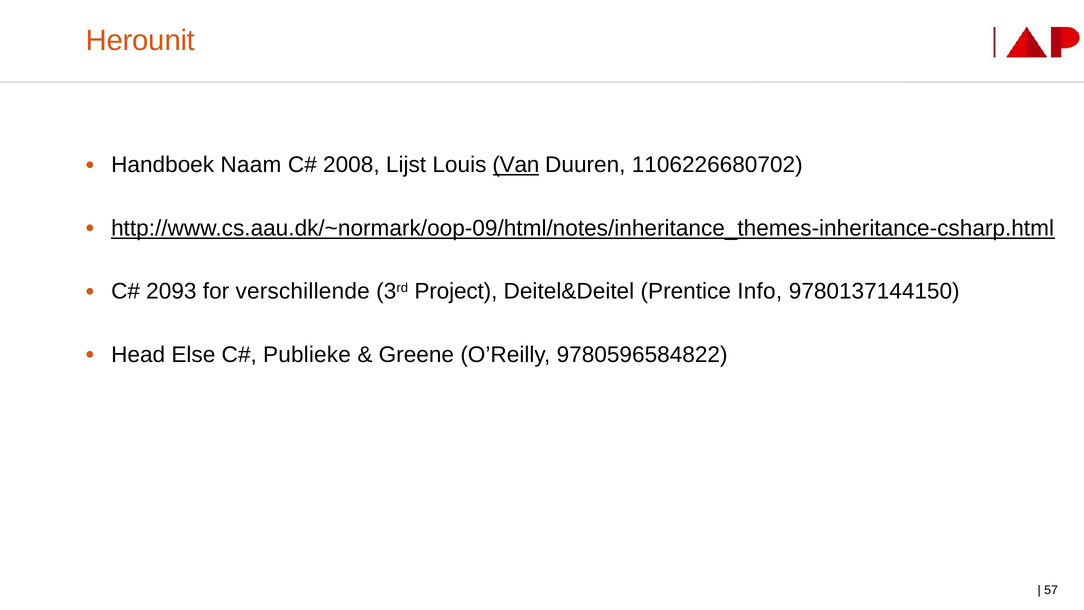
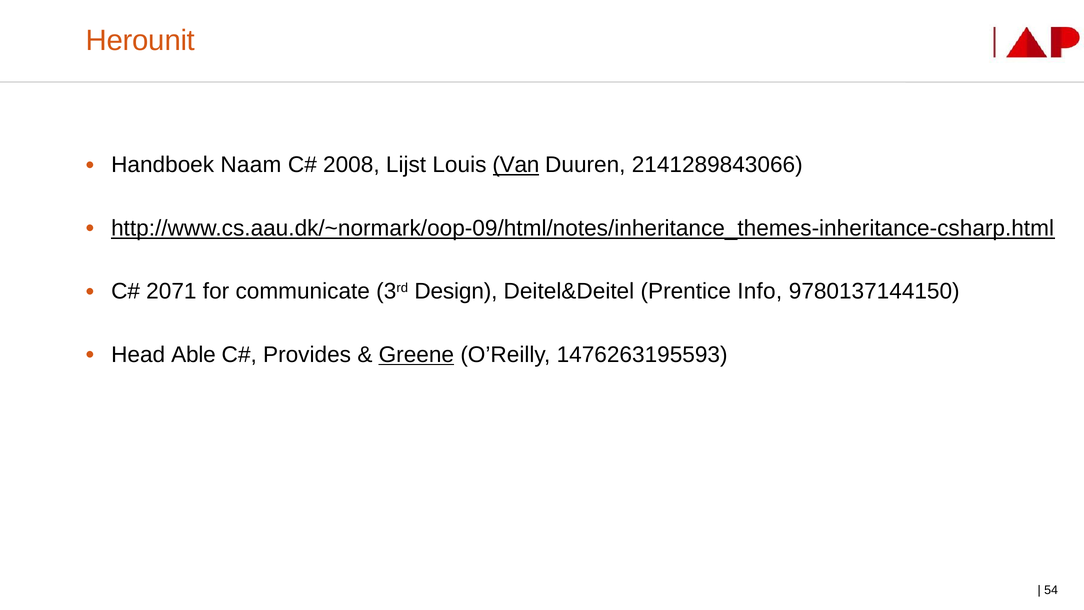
1106226680702: 1106226680702 -> 2141289843066 (717, 165)
2093: 2093 -> 2071 (171, 291)
verschillende: verschillende -> communicate (303, 291)
Project: Project -> Design (456, 291)
Else: Else -> Able (193, 355)
Publieke: Publieke -> Provides (307, 355)
Greene underline: none -> present (416, 355)
9780596584822: 9780596584822 -> 1476263195593 (642, 355)
57: 57 -> 54 (1051, 590)
